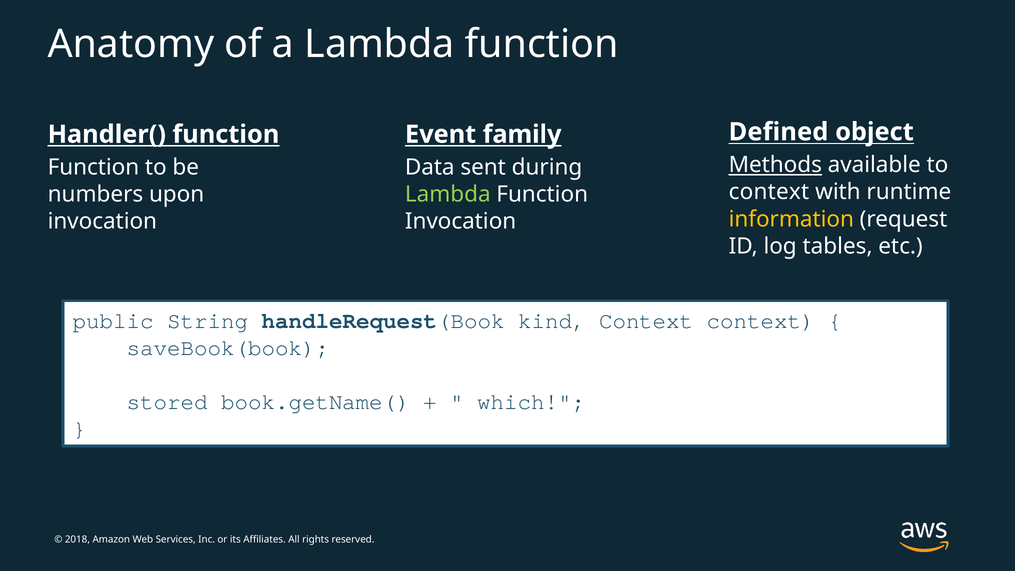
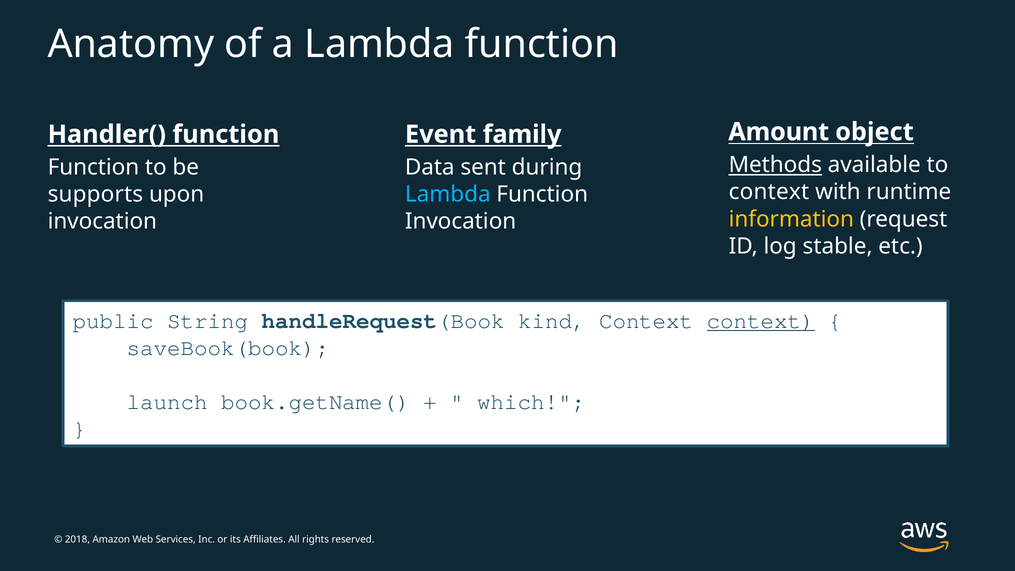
Defined: Defined -> Amount (779, 132)
Lambda colour: light green -> light blue (448, 194)
numbers: numbers -> supports (95, 194)
tables: tables -> stable (838, 246)
context underline: none -> present (761, 321)
stored: stored -> launch (167, 402)
